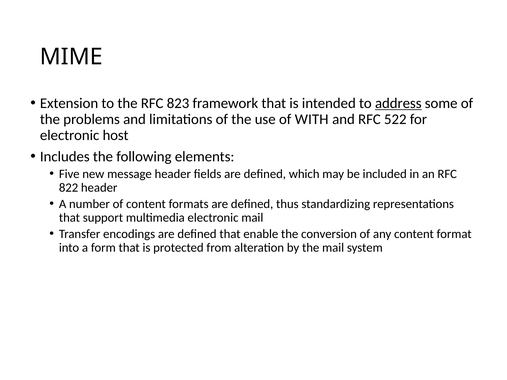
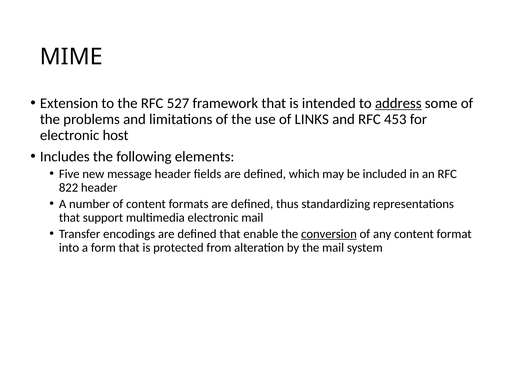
823: 823 -> 527 (178, 103)
WITH: WITH -> LINKS (312, 119)
522: 522 -> 453 (395, 119)
conversion underline: none -> present (329, 234)
